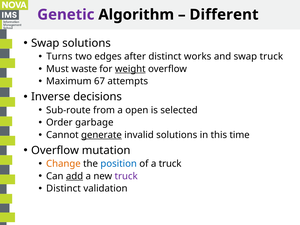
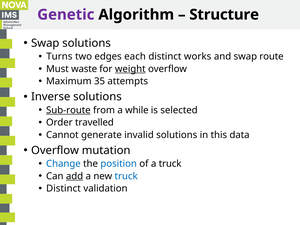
Different: Different -> Structure (224, 15)
after: after -> each (135, 56)
swap truck: truck -> route (271, 56)
67: 67 -> 35 (100, 81)
Inverse decisions: decisions -> solutions (97, 97)
Sub-route underline: none -> present (68, 110)
open: open -> while (137, 110)
garbage: garbage -> travelled (94, 123)
generate underline: present -> none (101, 135)
time: time -> data (240, 135)
Change colour: orange -> blue (63, 164)
truck colour: purple -> blue (126, 176)
